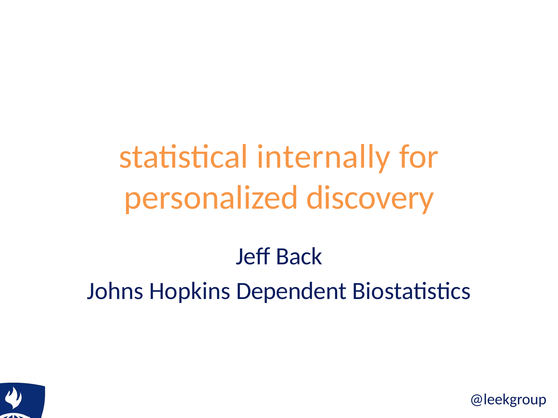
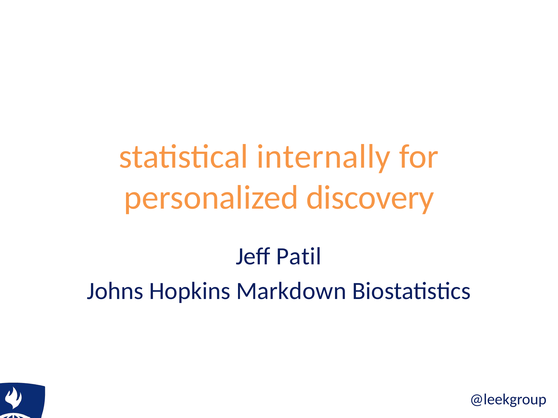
Back: Back -> Patil (299, 257)
Dependent: Dependent -> Markdown (291, 291)
